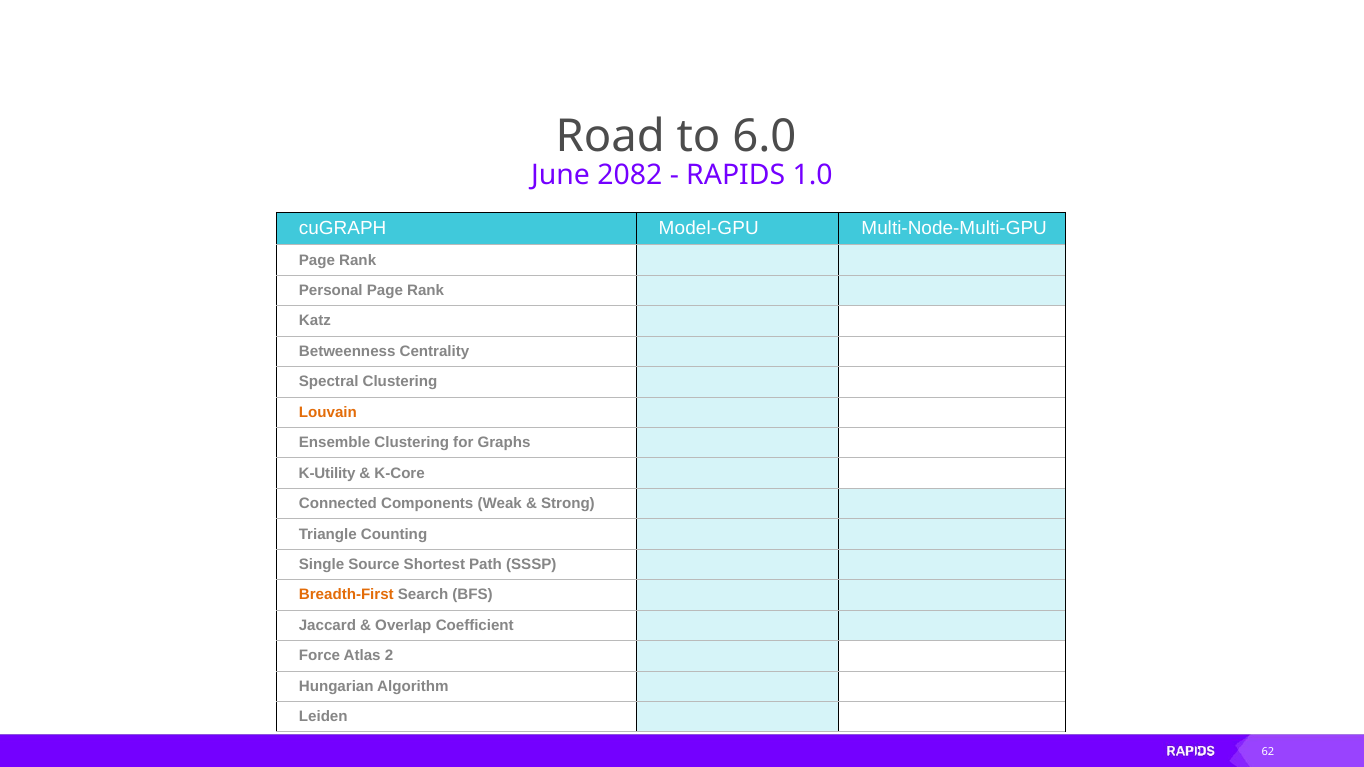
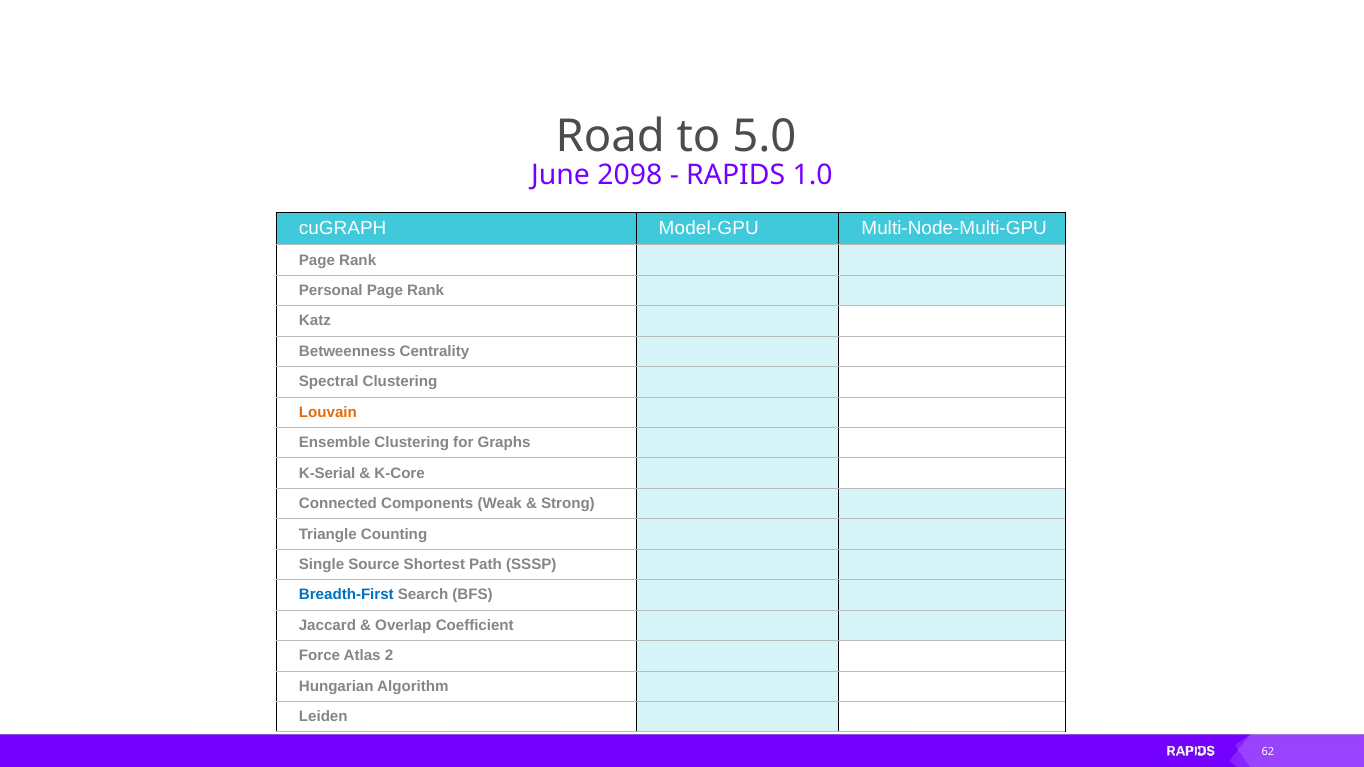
6.0: 6.0 -> 5.0 (764, 137)
2082: 2082 -> 2098 (630, 175)
K-Utility: K-Utility -> K-Serial (327, 473)
Breadth-First colour: orange -> blue (346, 595)
